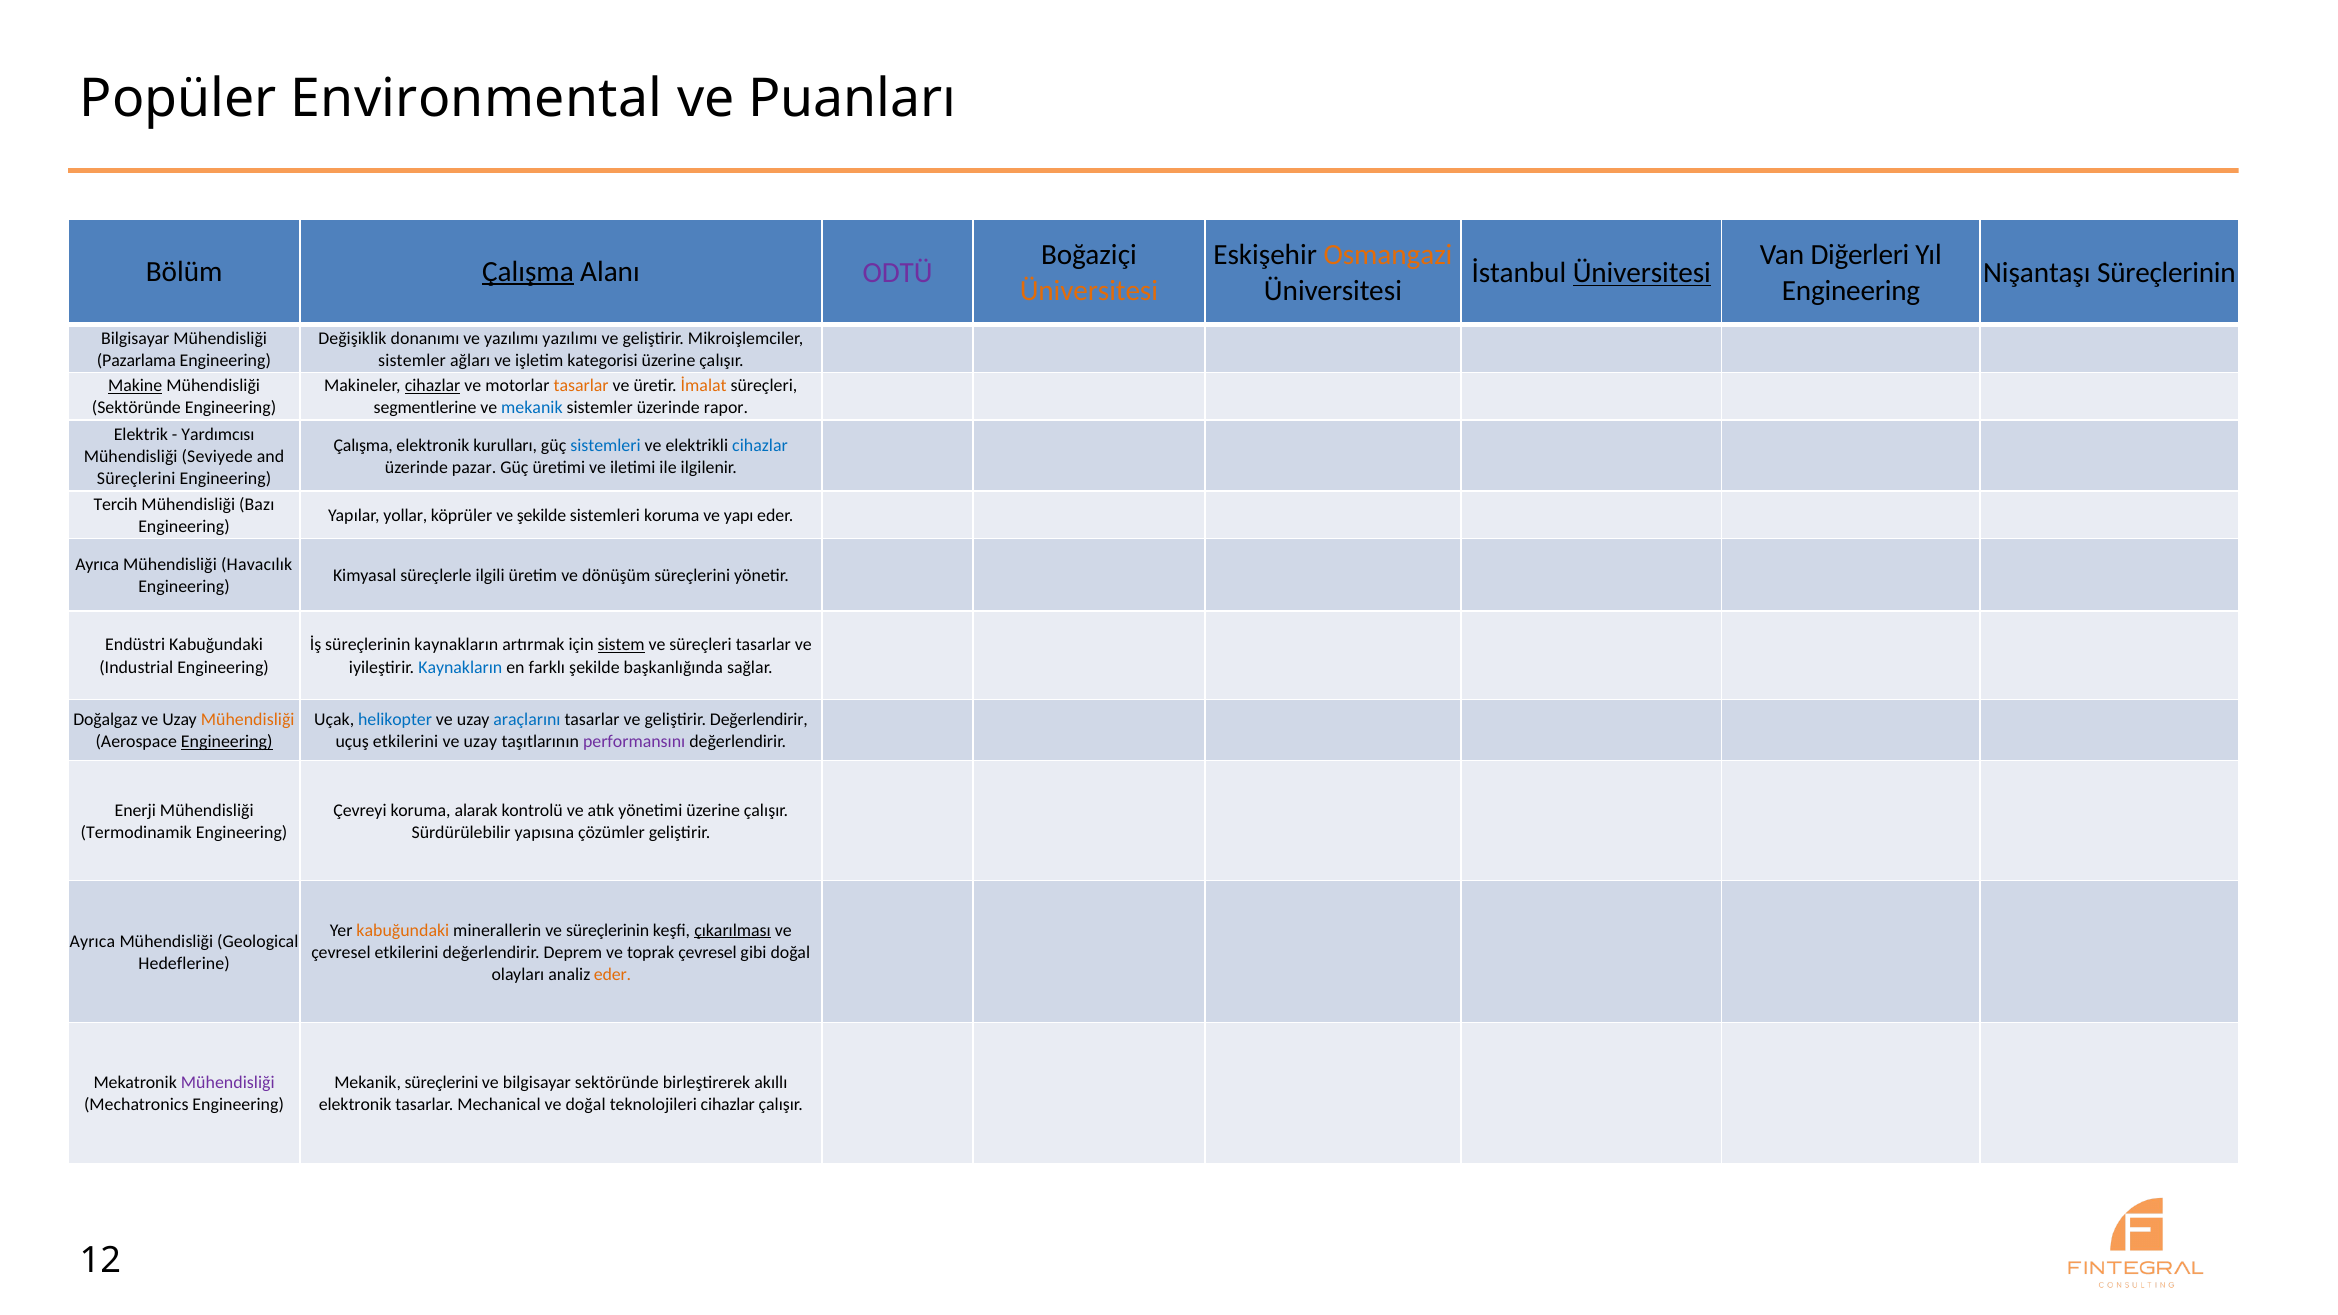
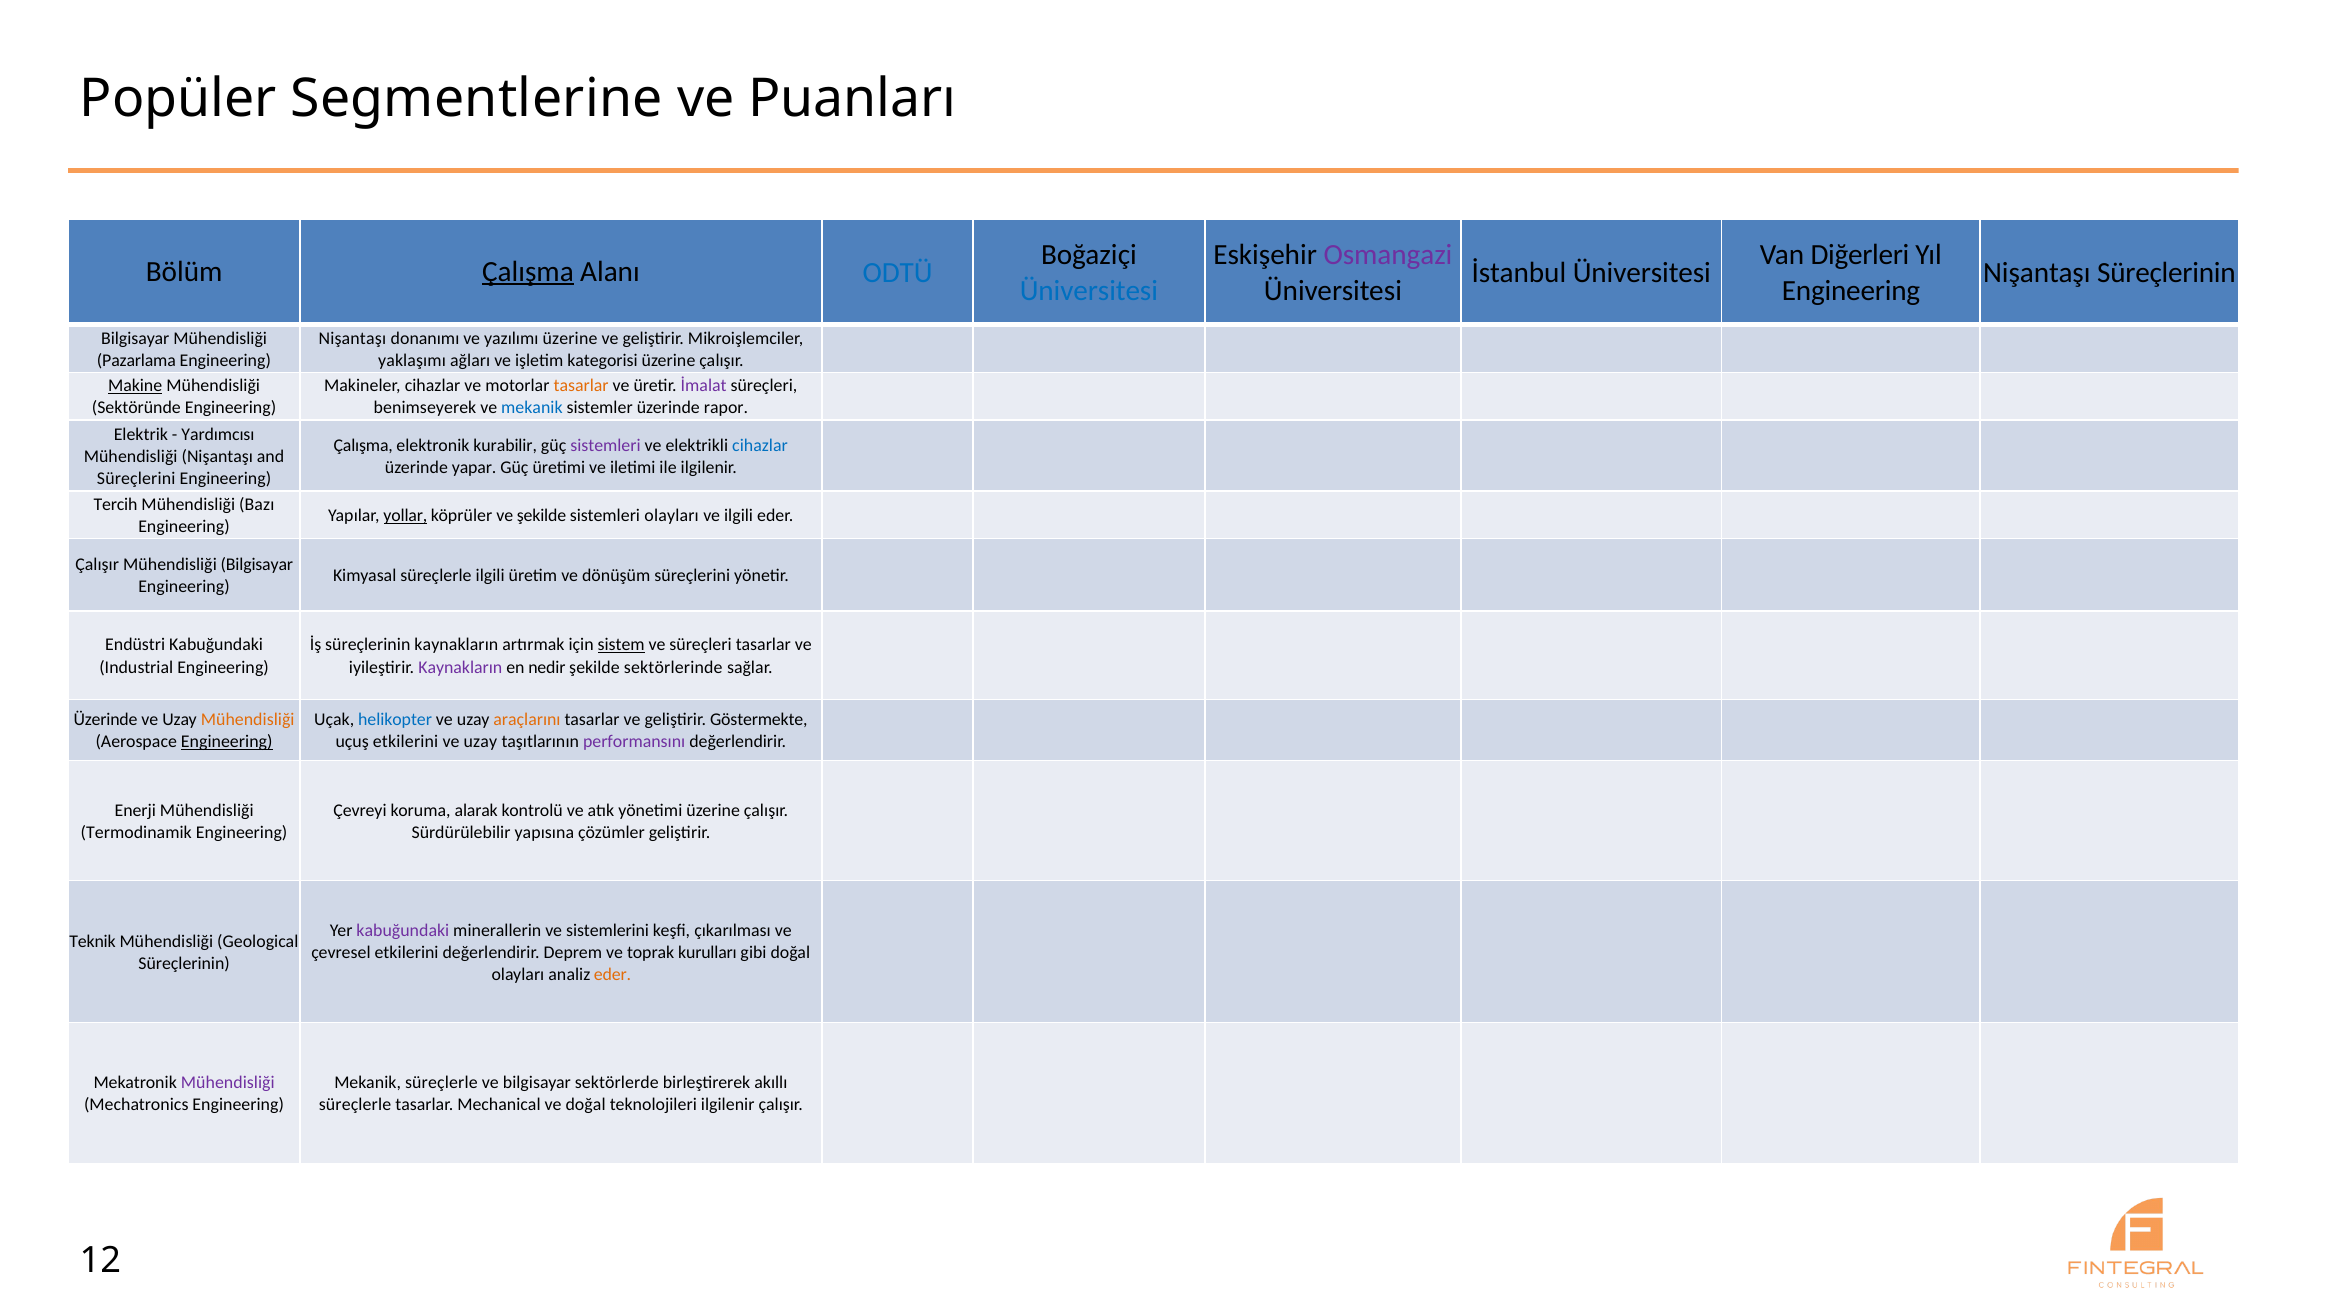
Environmental: Environmental -> Segmentlerine (477, 99)
Osmangazi colour: orange -> purple (1388, 255)
ODTÜ colour: purple -> blue (898, 273)
Üniversitesi underline: present -> none (1642, 273)
Üniversitesi colour: orange -> blue (1089, 291)
Değişiklik: Değişiklik -> Nişantaşı (352, 338)
yazılımı yazılımı: yazılımı -> üzerine (570, 338)
sistemler: sistemler -> yaklaşımı (412, 360)
cihazlar underline: present -> none (433, 386)
İmalat colour: orange -> purple (704, 386)
segmentlerine: segmentlerine -> benimseyerek (425, 408)
kurulları: kurulları -> kurabilir (505, 445)
sistemleri colour: blue -> purple (605, 445)
Mühendisliği Seviyede: Seviyede -> Nişantaşı (217, 456)
pazar: pazar -> yapar (474, 467)
yollar underline: none -> present (405, 516)
sistemleri koruma: koruma -> olayları (672, 516)
ve yapı: yapı -> ilgili (739, 516)
Ayrıca: Ayrıca -> Çalışır (97, 565)
Mühendisliği Havacılık: Havacılık -> Bilgisayar (257, 565)
Kaynakların colour: blue -> purple (460, 667)
farklı: farklı -> nedir (547, 667)
başkanlığında: başkanlığında -> sektörlerinde (673, 667)
Doğalgaz: Doğalgaz -> Üzerinde (106, 720)
araçlarını colour: blue -> orange (527, 720)
geliştirir Değerlendirir: Değerlendirir -> Göstermekte (759, 720)
kabuğundaki colour: orange -> purple (403, 930)
ve süreçlerinin: süreçlerinin -> sistemlerini (608, 930)
çıkarılması underline: present -> none (733, 930)
Ayrıca: Ayrıca -> Teknik (93, 941)
toprak çevresel: çevresel -> kurulları (707, 952)
Hedeflerine: Hedeflerine -> Süreçlerinin (184, 963)
Mekanik süreçlerini: süreçlerini -> süreçlerle (441, 1083)
bilgisayar sektöründe: sektöründe -> sektörlerde (617, 1083)
elektronik: elektronik -> süreçlerle (355, 1105)
teknolojileri cihazlar: cihazlar -> ilgilenir (728, 1105)
